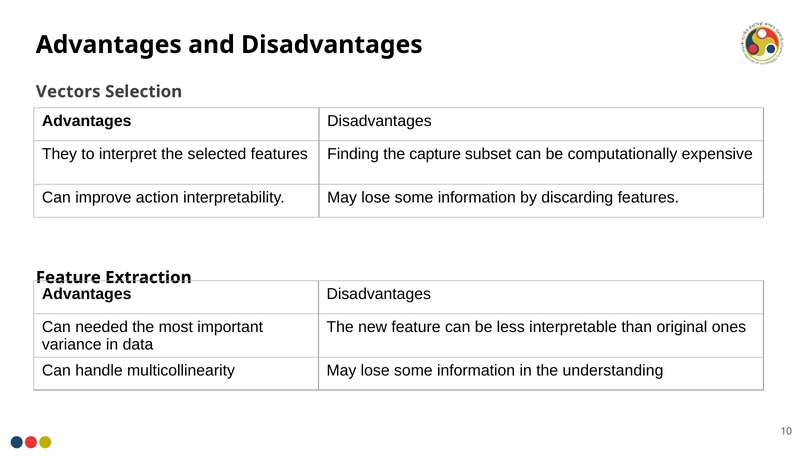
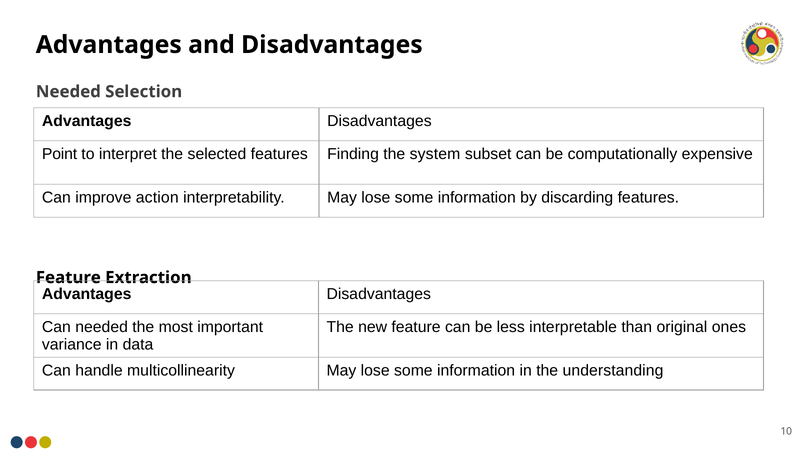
Vectors: Vectors -> Needed (68, 92)
They: They -> Point (60, 154)
capture: capture -> system (435, 154)
